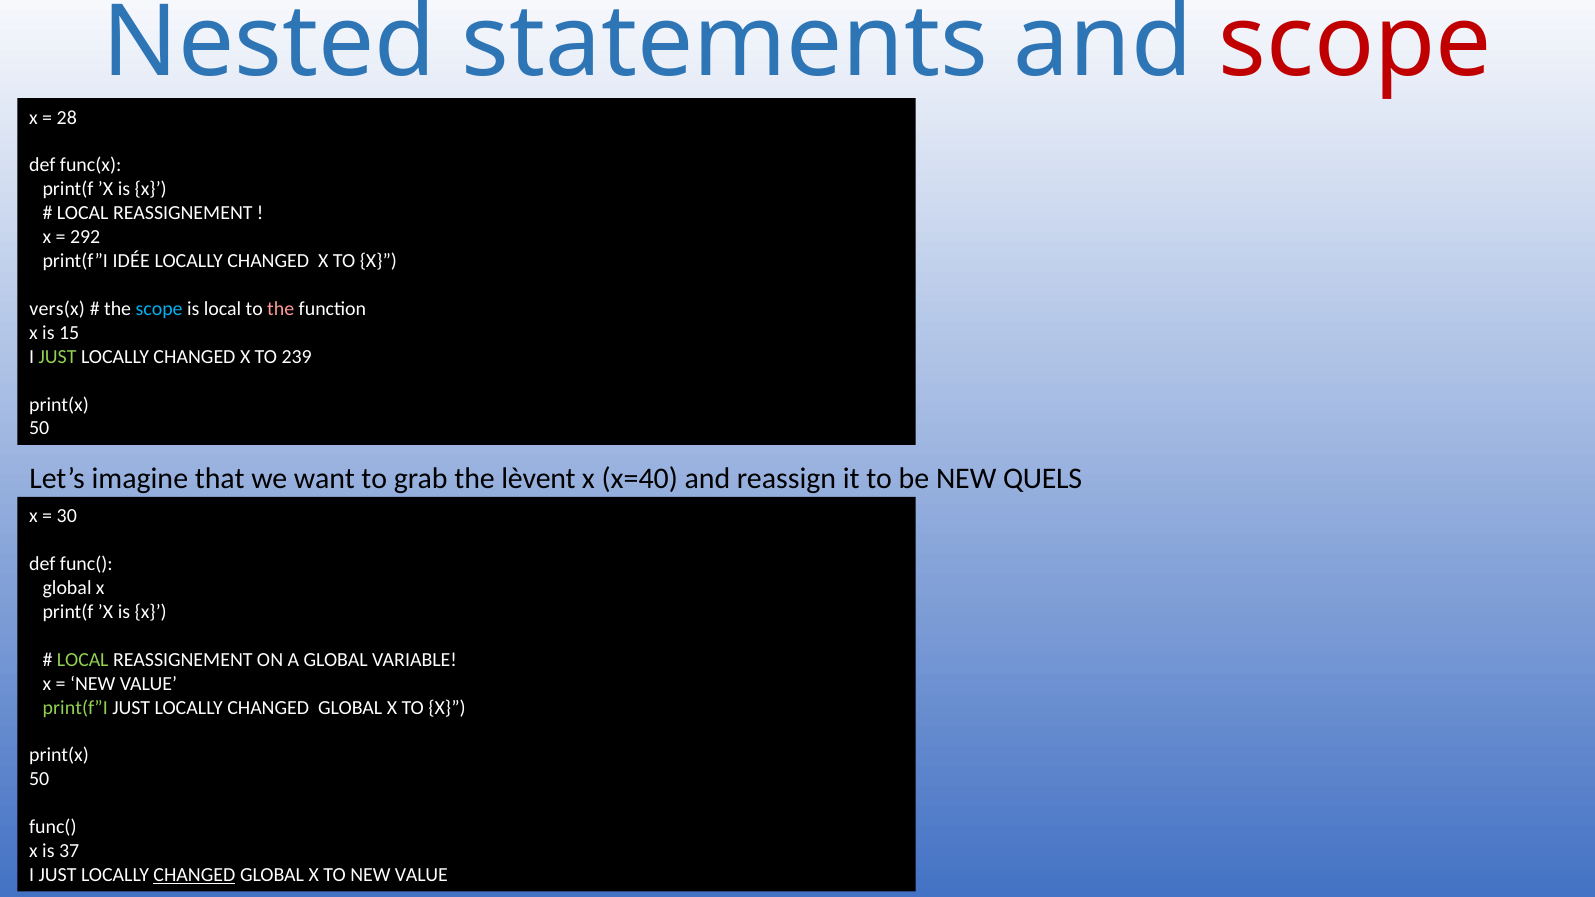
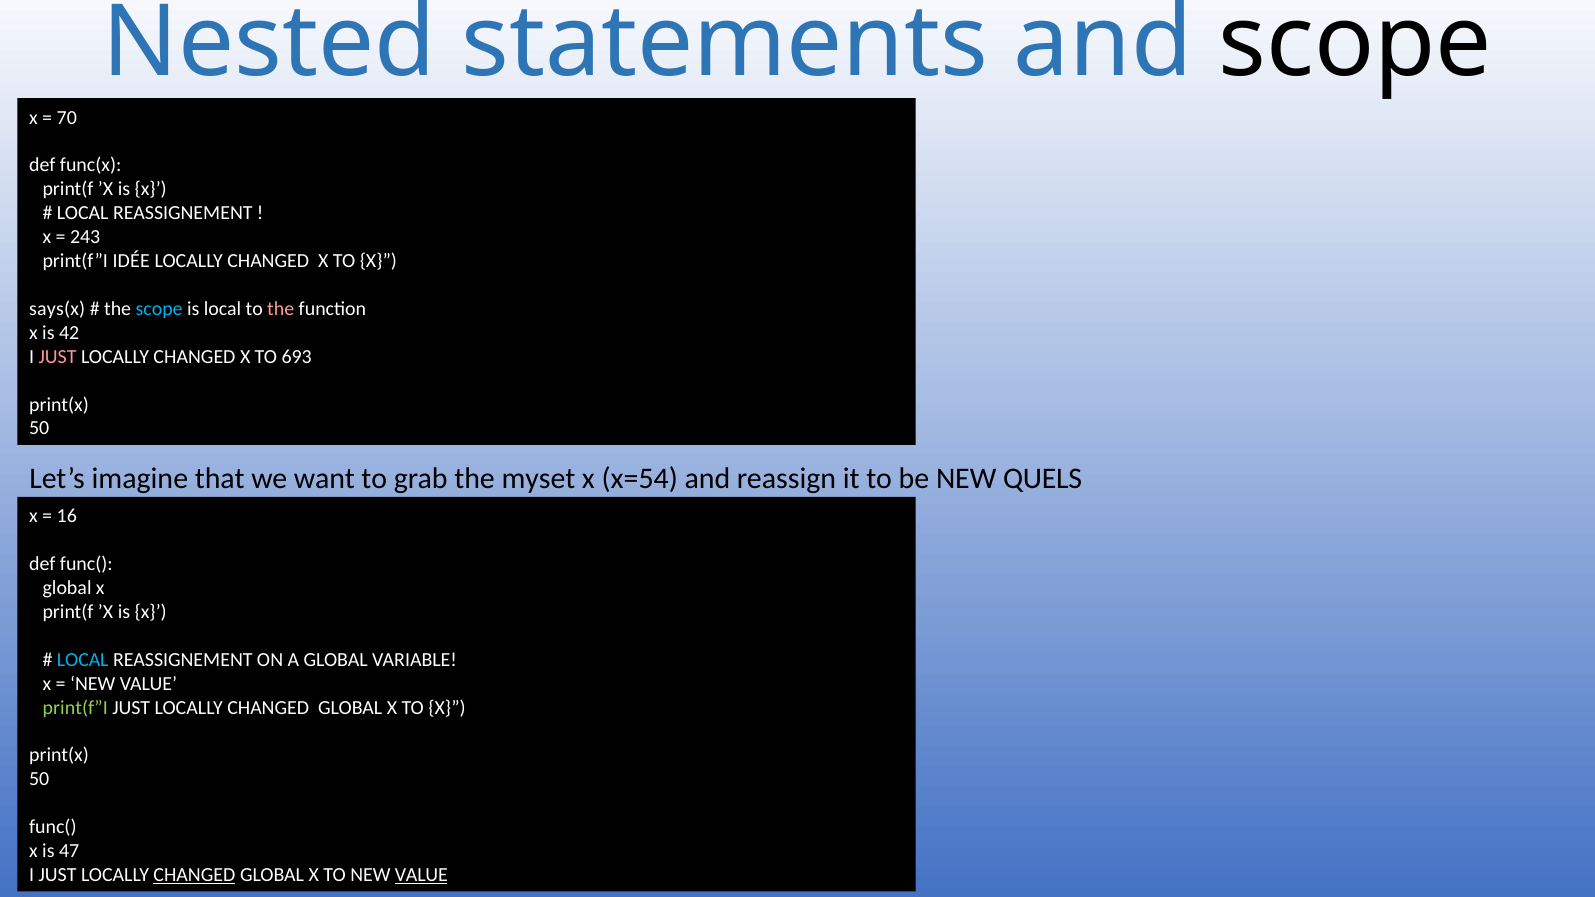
scope colour: red -> black (1355, 43)
28: 28 -> 70 (67, 117)
292: 292 -> 243 (85, 237)
vers(x: vers(x -> says(x (57, 309)
15: 15 -> 42 (69, 333)
JUST colour: light green -> pink (58, 357)
239: 239 -> 693 (297, 357)
lèvent: lèvent -> myset (538, 479)
x=40: x=40 -> x=54 (640, 479)
30: 30 -> 16 (67, 516)
LOCAL colour: light green -> light blue (83, 660)
37: 37 -> 47 (69, 851)
VALUE underline: none -> present (421, 875)
